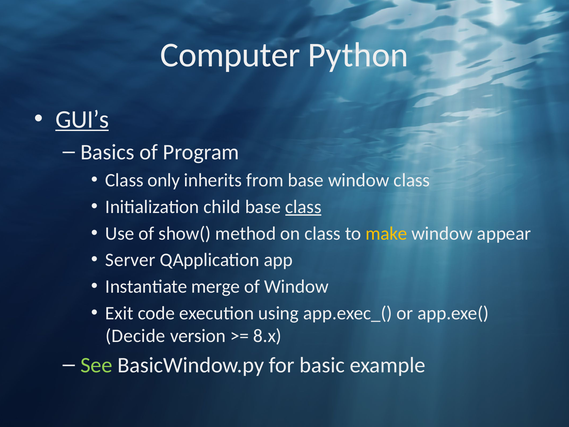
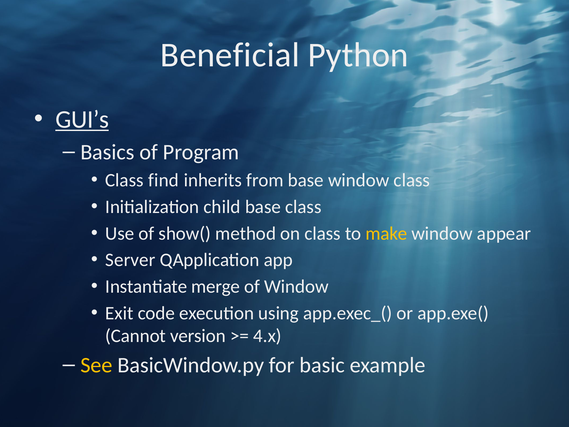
Computer: Computer -> Beneficial (230, 55)
only: only -> find (164, 180)
class underline: present -> none (303, 207)
Decide: Decide -> Cannot (136, 336)
8.x: 8.x -> 4.x (267, 336)
See colour: light green -> yellow (96, 365)
